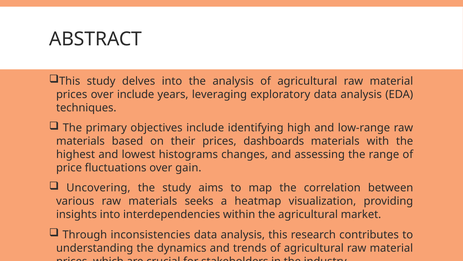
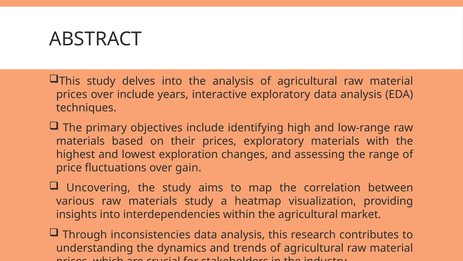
leveraging: leveraging -> interactive (219, 94)
prices dashboards: dashboards -> exploratory (274, 141)
histograms: histograms -> exploration (188, 154)
materials seeks: seeks -> study (199, 201)
